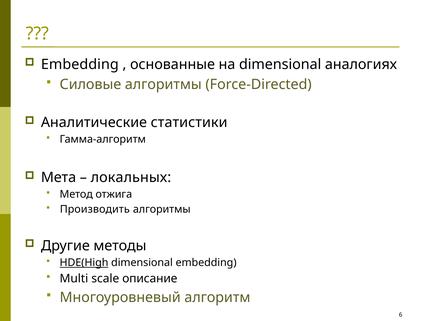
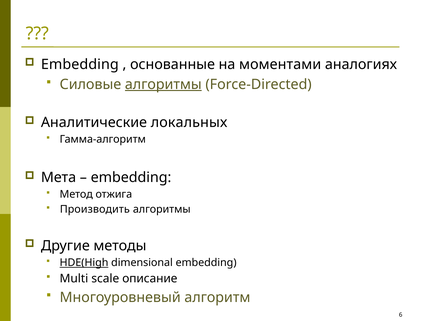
на dimensional: dimensional -> моментами (280, 64)
алгоритмы underline: none -> present (163, 84)
статистики: статистики -> локальных (189, 123)
локальных: локальных -> embedding (131, 177)
